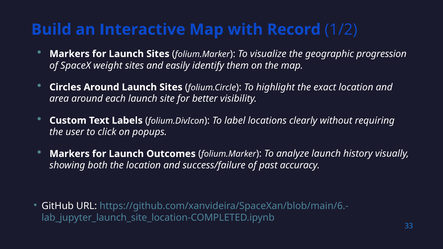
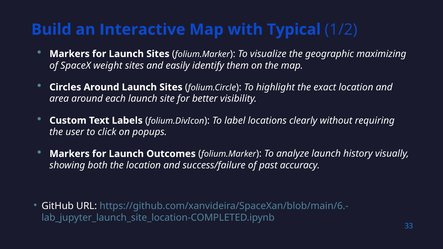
Record: Record -> Typical (294, 30)
progression: progression -> maximizing (381, 54)
